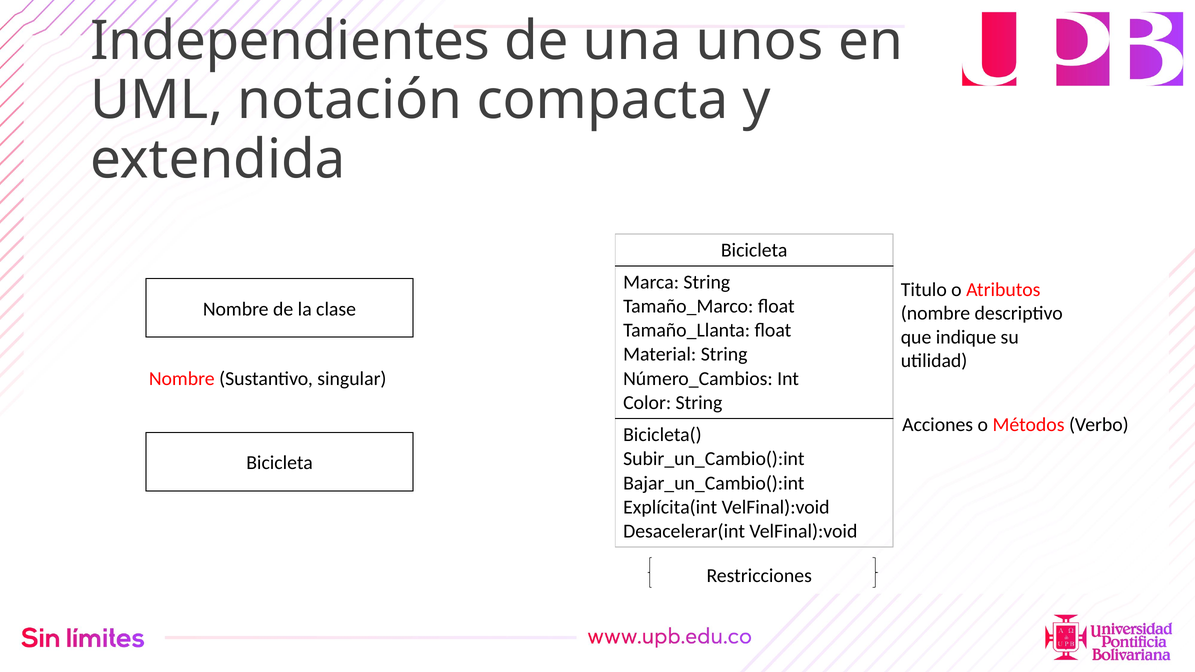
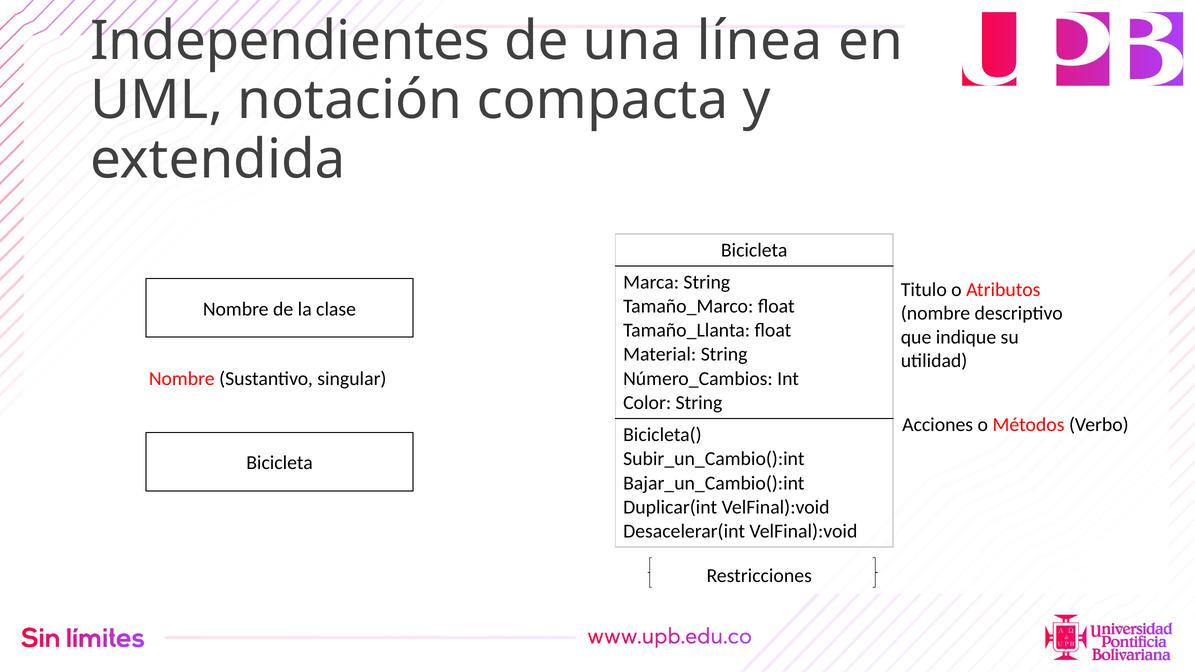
unos: unos -> línea (760, 41)
Explícita(int: Explícita(int -> Duplicar(int (670, 507)
